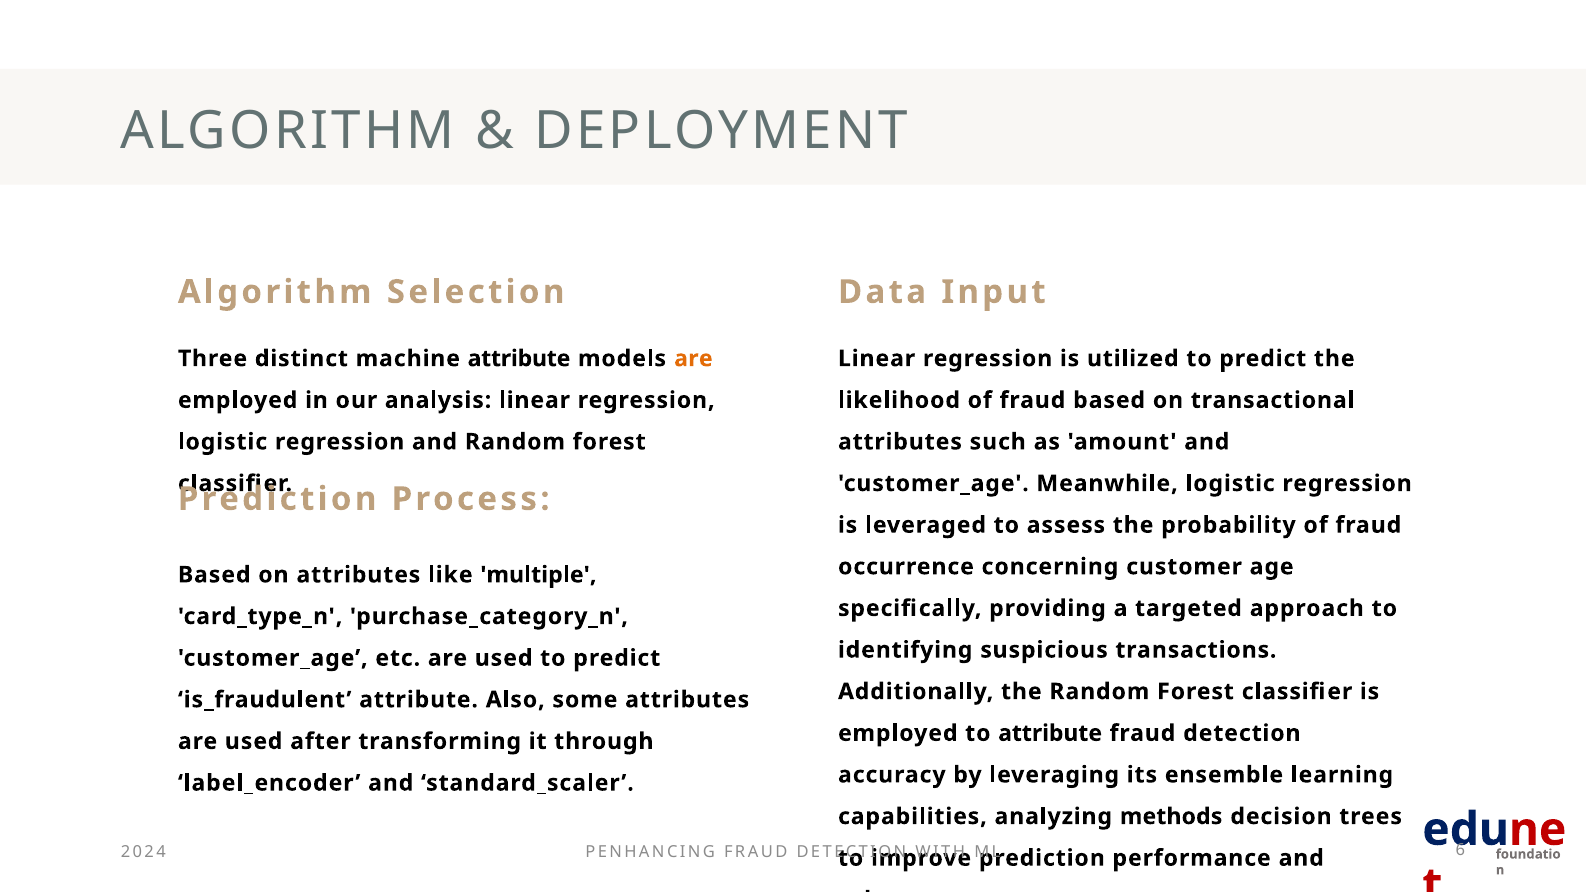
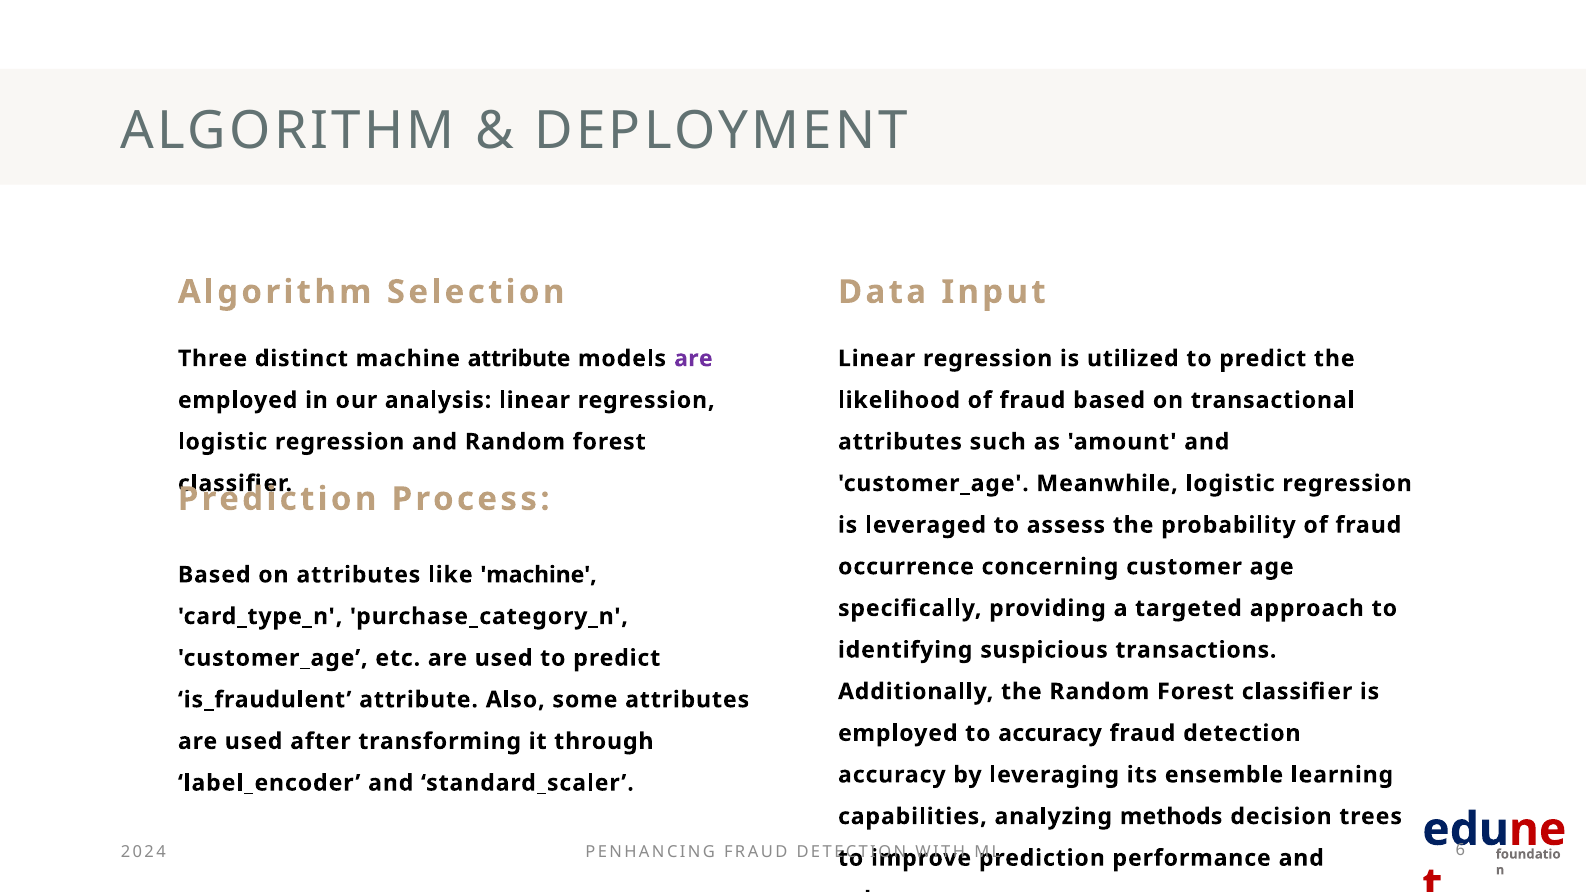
are colour: orange -> purple (693, 359)
like multiple: multiple -> machine (538, 575)
to attribute: attribute -> accuracy (1050, 733)
